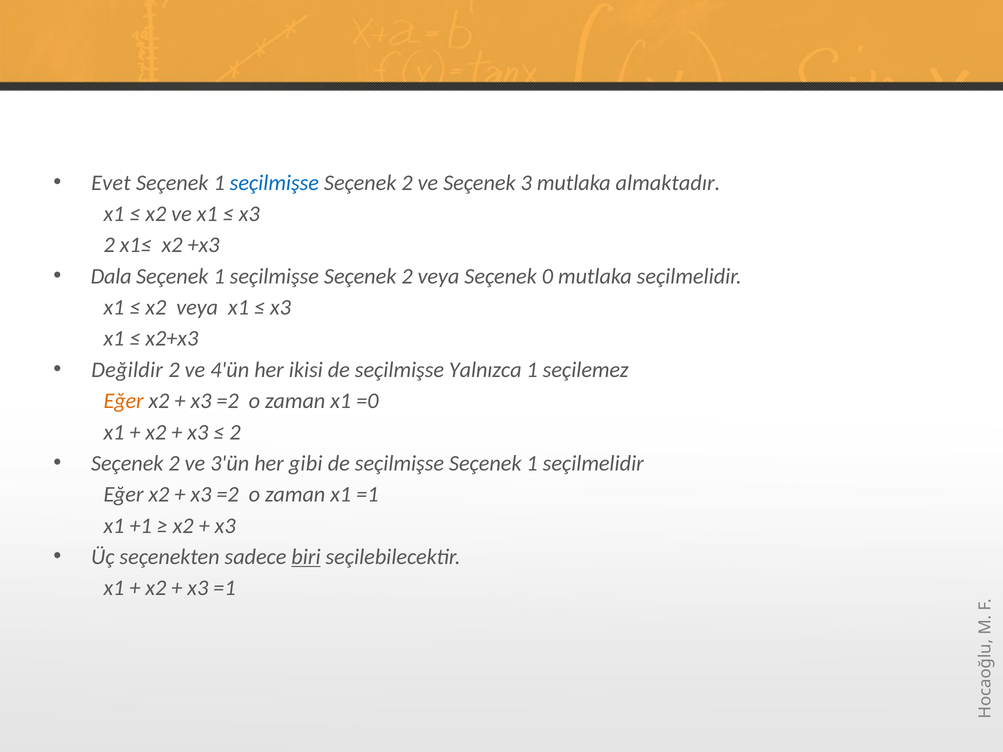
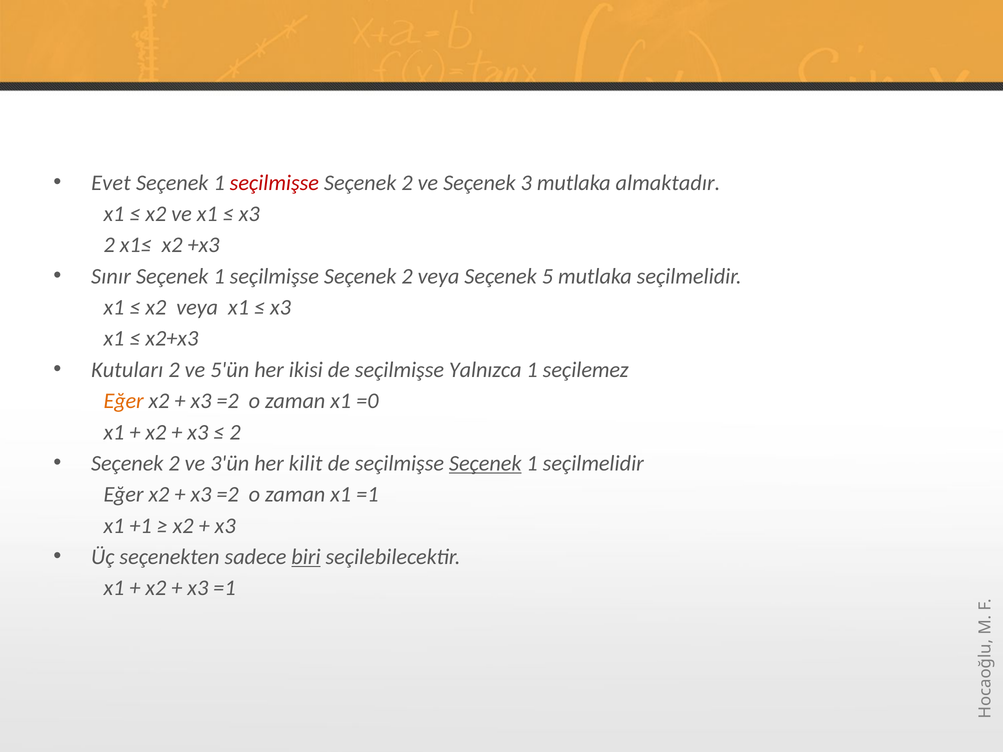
seçilmişse colour: blue -> red (274, 183)
Dala: Dala -> Sınır (111, 276)
0: 0 -> 5 (547, 276)
Değildir: Değildir -> Kutuları (127, 370)
4'ün: 4'ün -> 5'ün (230, 370)
gibi: gibi -> kilit (306, 464)
Seçenek underline: none -> present (485, 464)
